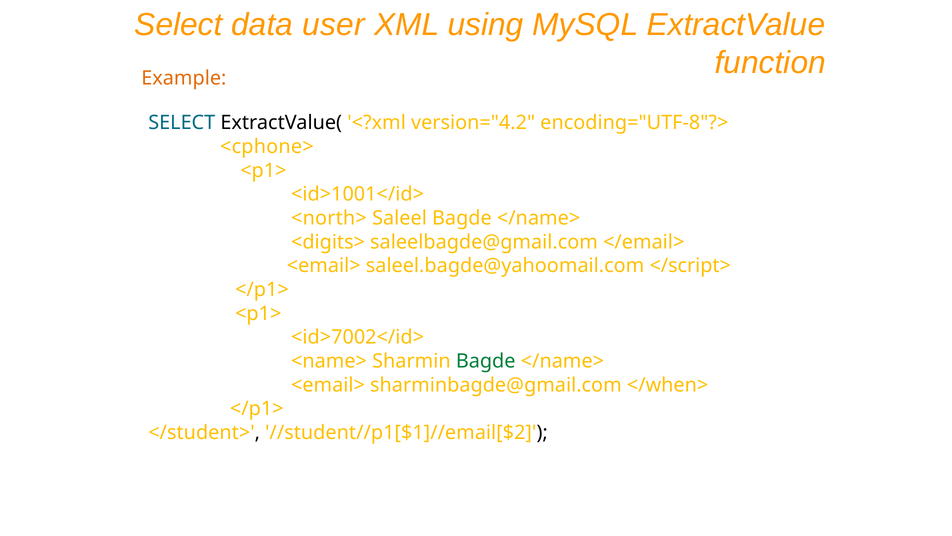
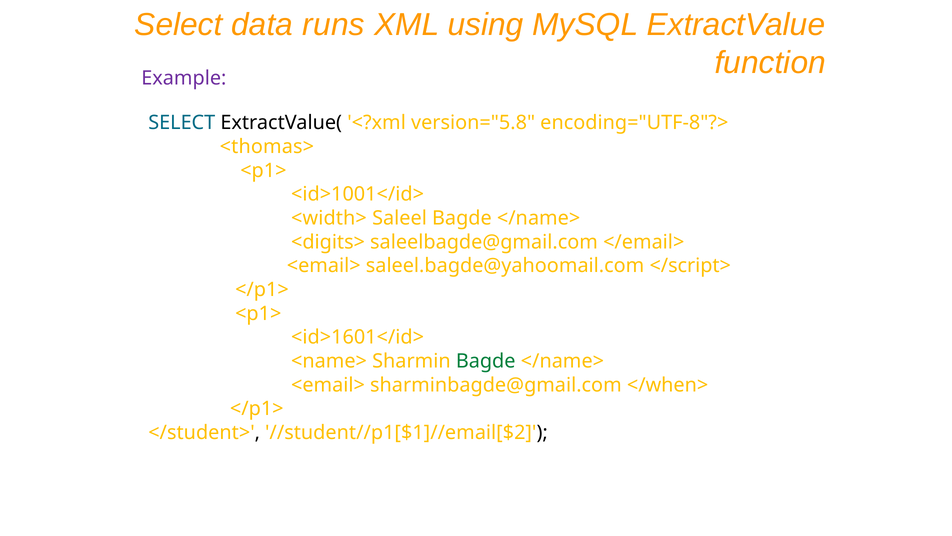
user: user -> runs (334, 25)
Example colour: orange -> purple (184, 78)
version="4.2: version="4.2 -> version="5.8 (473, 123)
<cphone>: <cphone> -> <thomas> (267, 147)
<north>: <north> -> <width> (329, 218)
<id>7002</id>: <id>7002</id> -> <id>1601</id> (358, 337)
